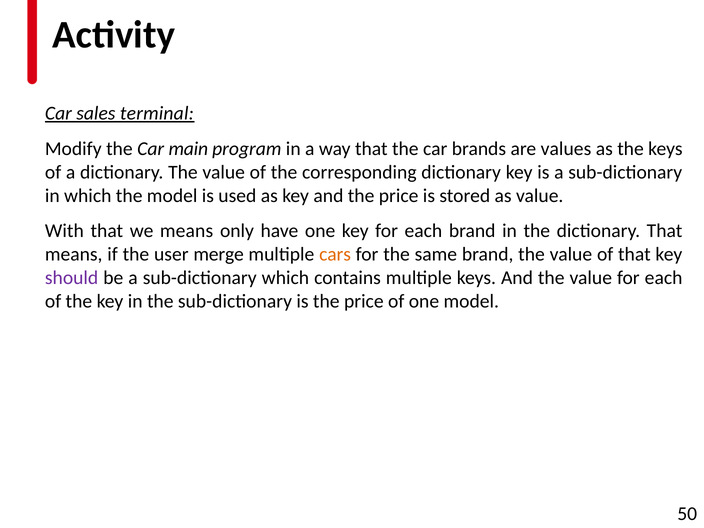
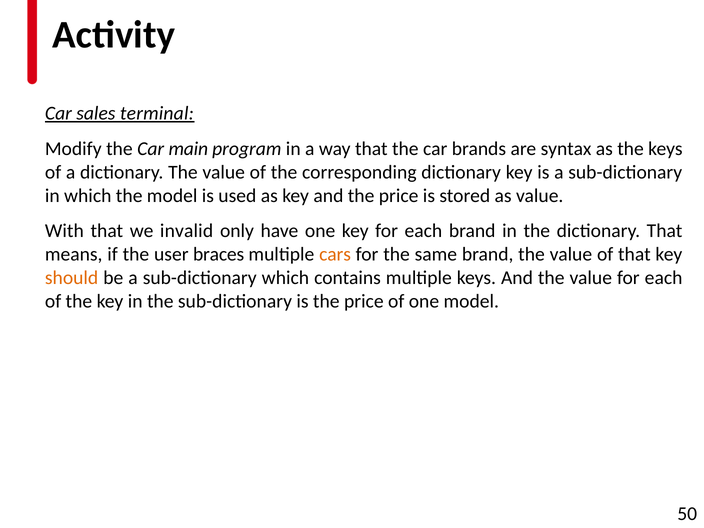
values: values -> syntax (566, 149)
we means: means -> invalid (187, 231)
merge: merge -> braces (219, 254)
should colour: purple -> orange (72, 278)
